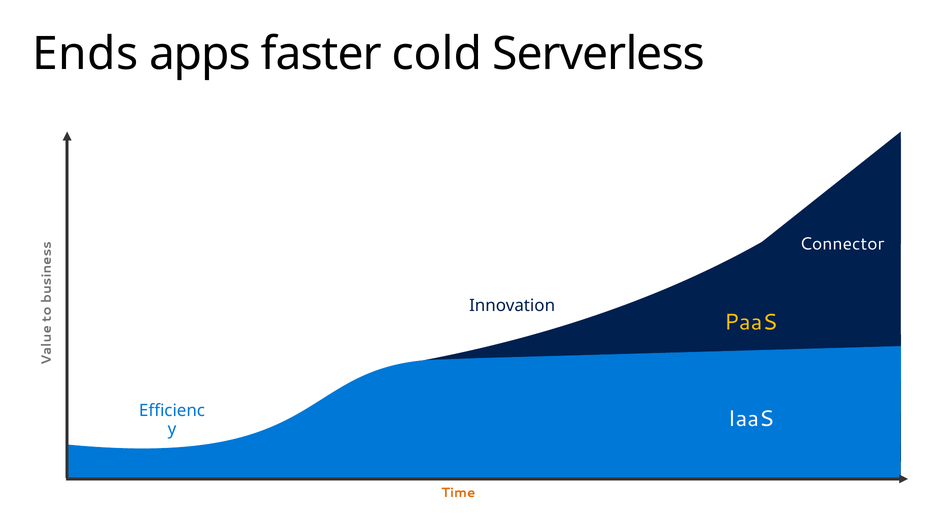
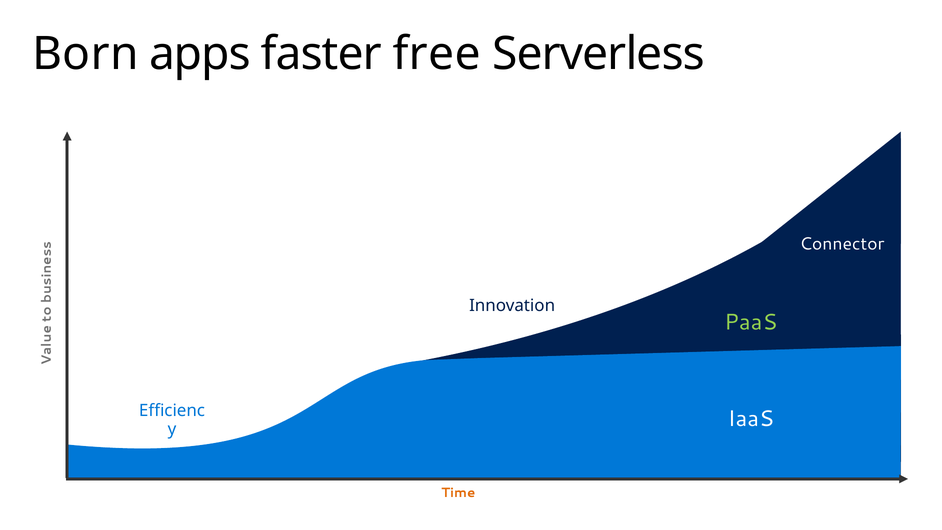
Ends: Ends -> Born (85, 54)
cold: cold -> free (437, 54)
PaaS colour: yellow -> light green (751, 322)
